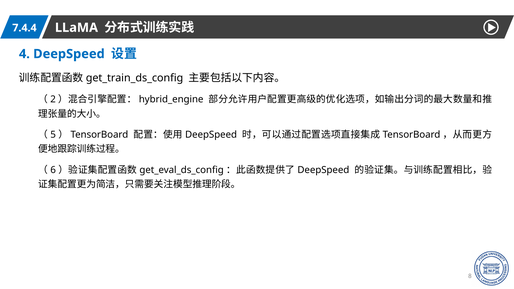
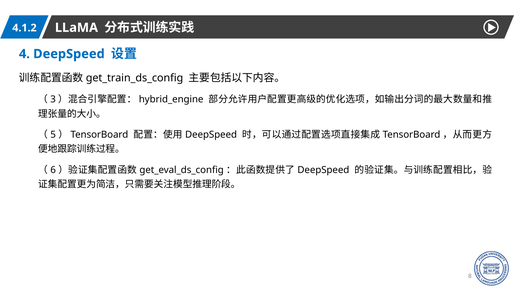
7.4.4: 7.4.4 -> 4.1.2 (24, 28)
2: 2 -> 3 (53, 99)
